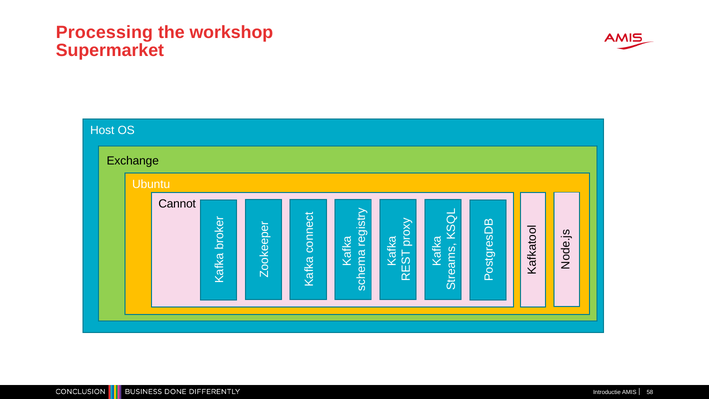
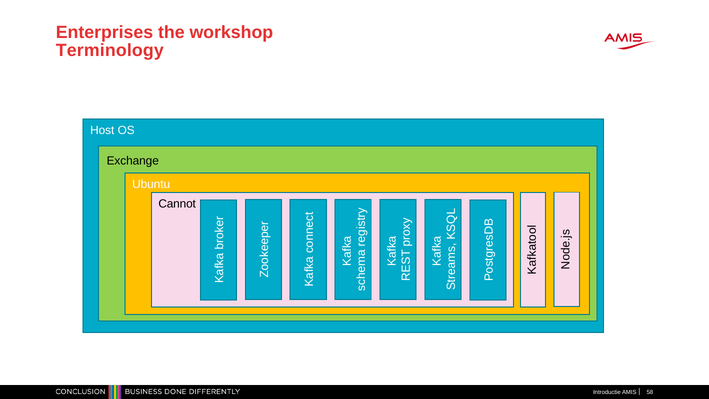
Processing: Processing -> Enterprises (104, 32)
Supermarket: Supermarket -> Terminology (110, 50)
